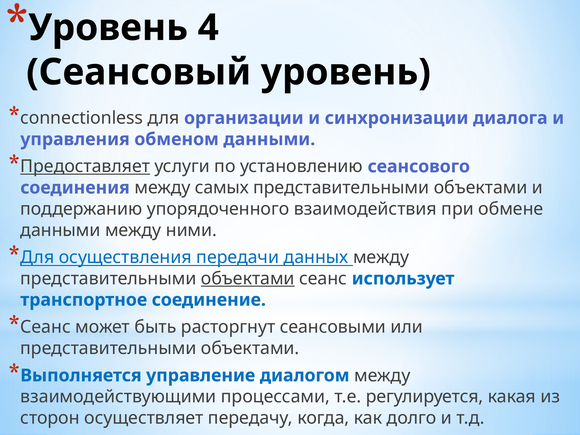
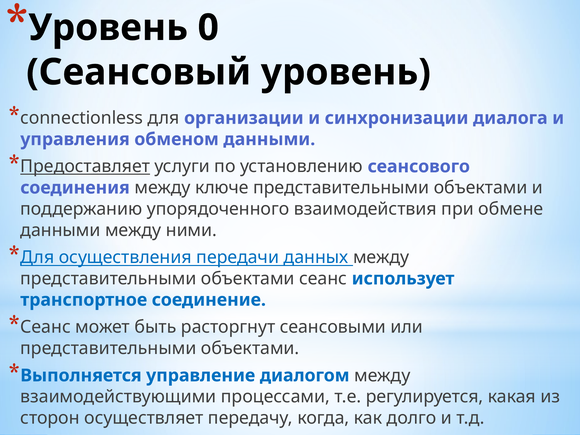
4: 4 -> 0 (208, 28)
самых: самых -> ключе (222, 188)
объектами underline: present -> none (248, 279)
